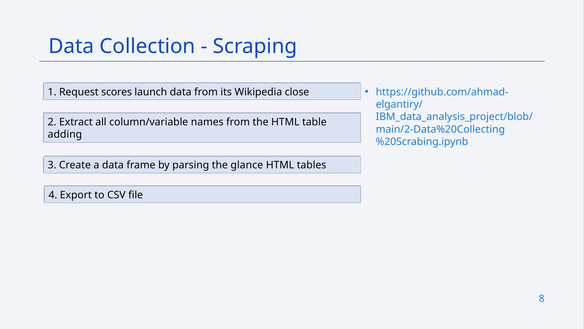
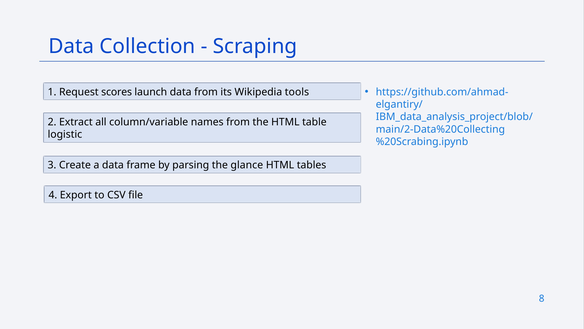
close: close -> tools (297, 92)
adding: adding -> logistic (65, 134)
